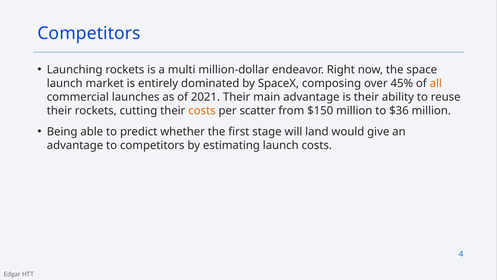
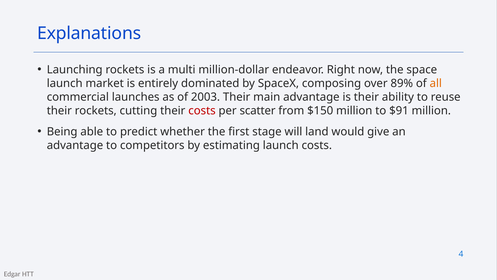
Competitors: Competitors -> Explanations (89, 33)
45%: 45% -> 89% (402, 83)
2021: 2021 -> 2003 (206, 97)
costs colour: orange -> red (202, 111)
$36: $36 -> $91 (399, 111)
